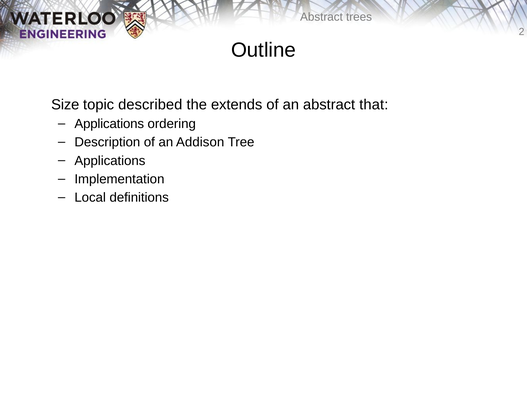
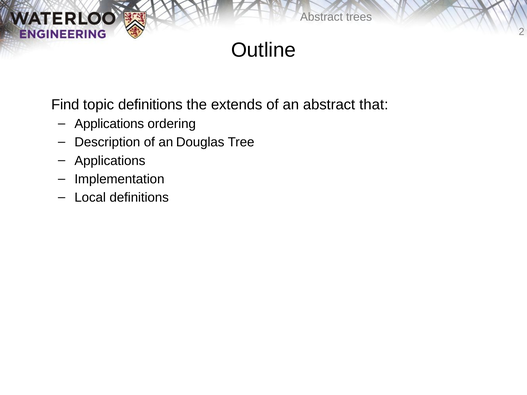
Size: Size -> Find (65, 105)
topic described: described -> definitions (150, 105)
Addison: Addison -> Douglas (200, 142)
